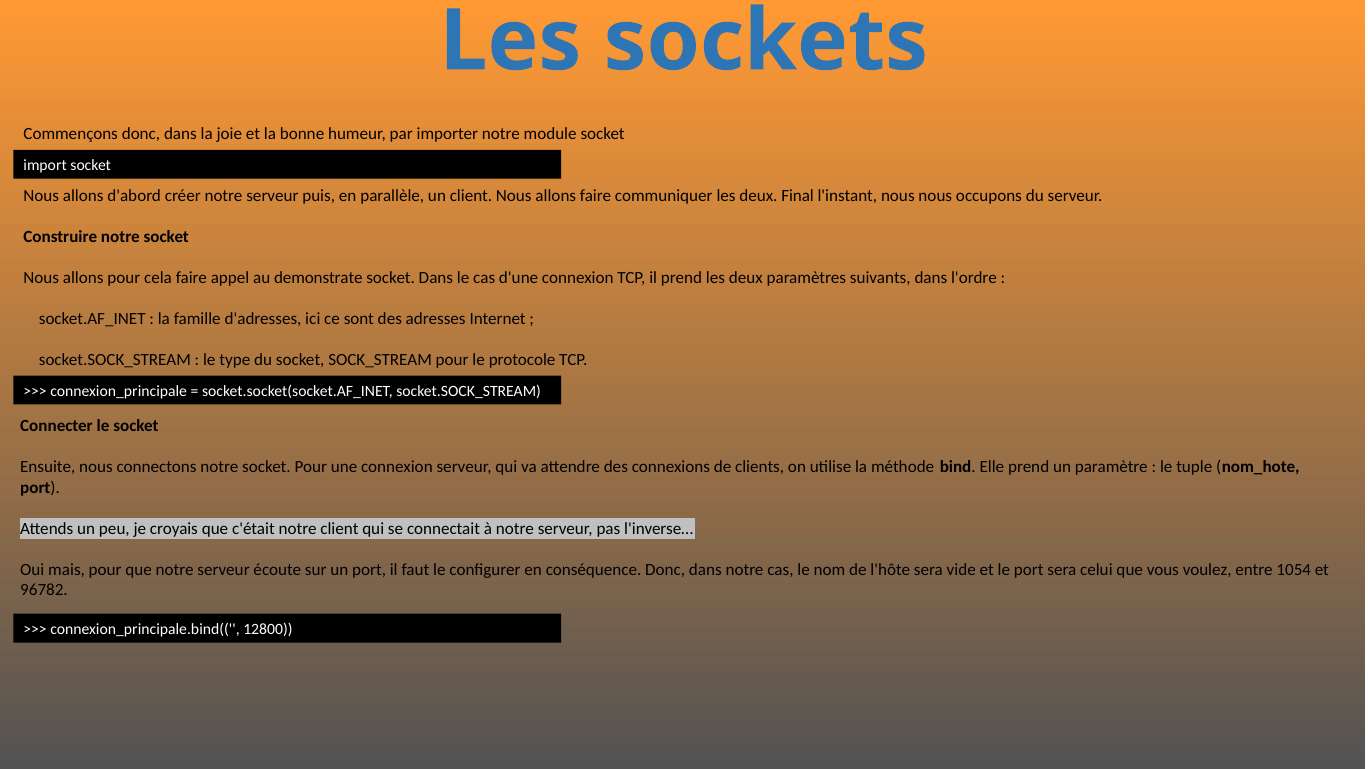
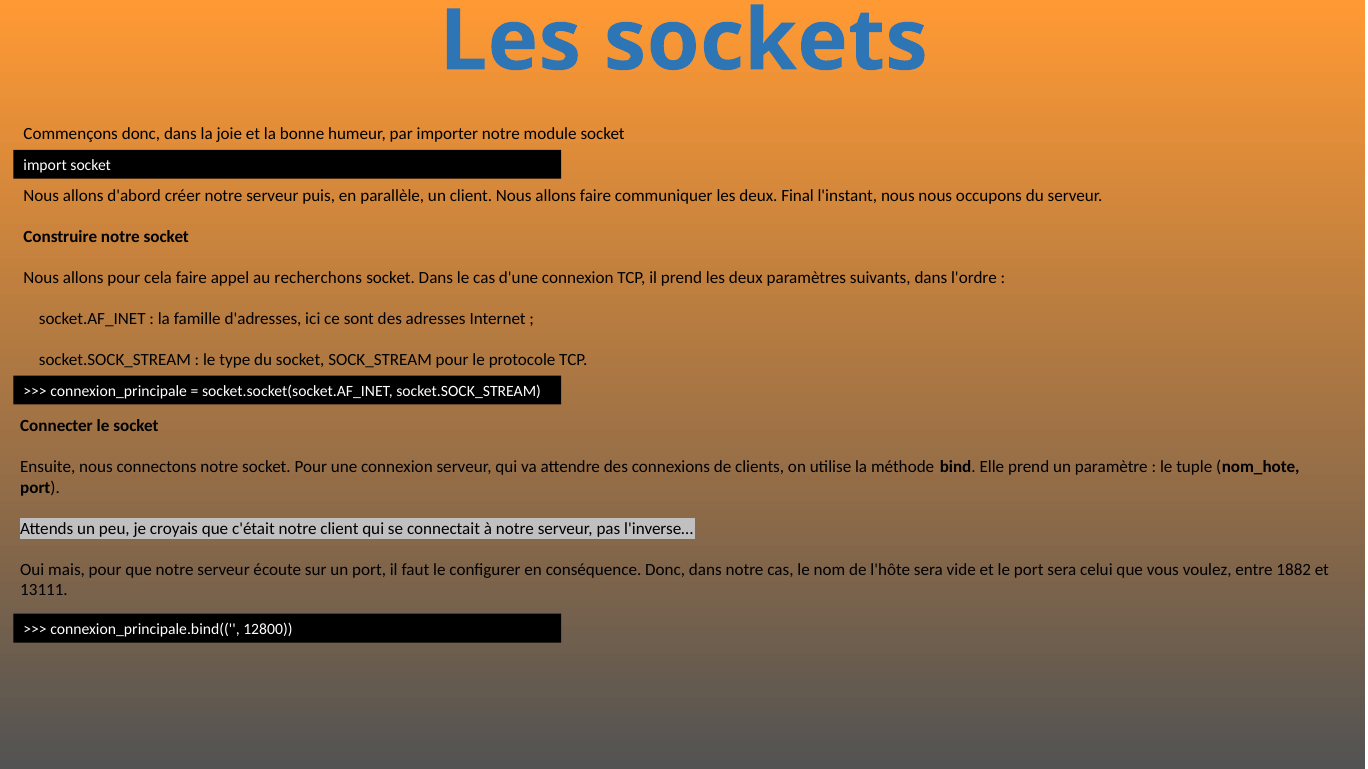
demonstrate: demonstrate -> recherchons (318, 278)
1054: 1054 -> 1882 (1294, 570)
96782: 96782 -> 13111 (44, 590)
